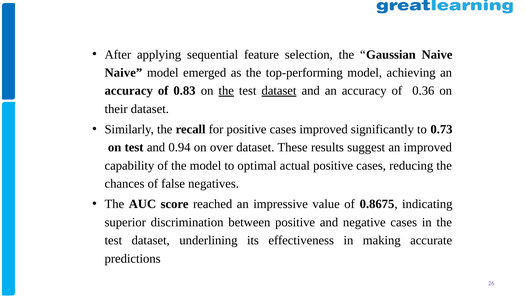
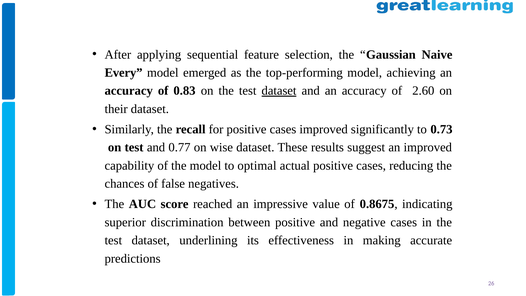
Naive: Naive -> Every (124, 73)
the underline: present -> none (226, 91)
0.36: 0.36 -> 2.60 (423, 91)
0.94: 0.94 -> 0.77 (180, 147)
over: over -> wise (221, 147)
